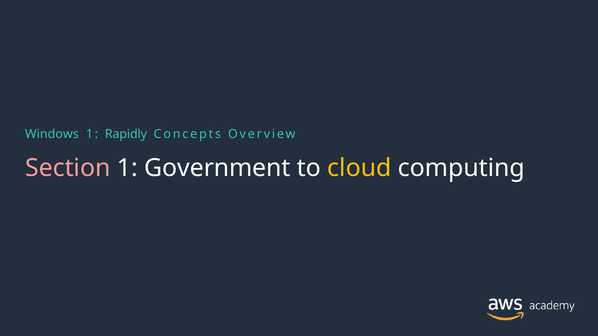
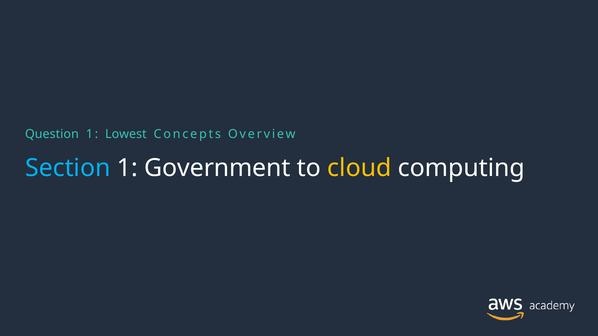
Windows: Windows -> Question (52, 134)
Rapidly: Rapidly -> Lowest (126, 134)
Section colour: pink -> light blue (68, 168)
